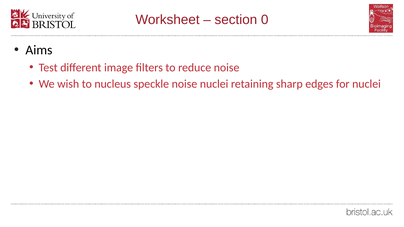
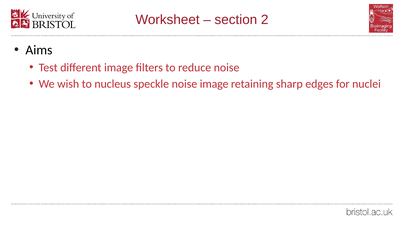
0: 0 -> 2 (265, 20)
noise nuclei: nuclei -> image (214, 84)
